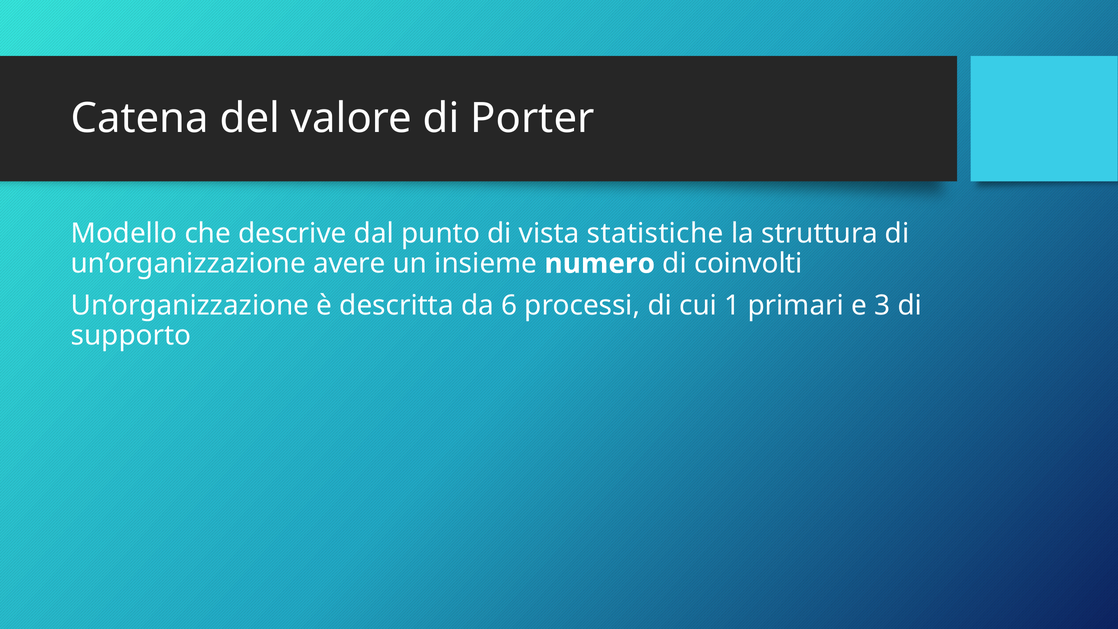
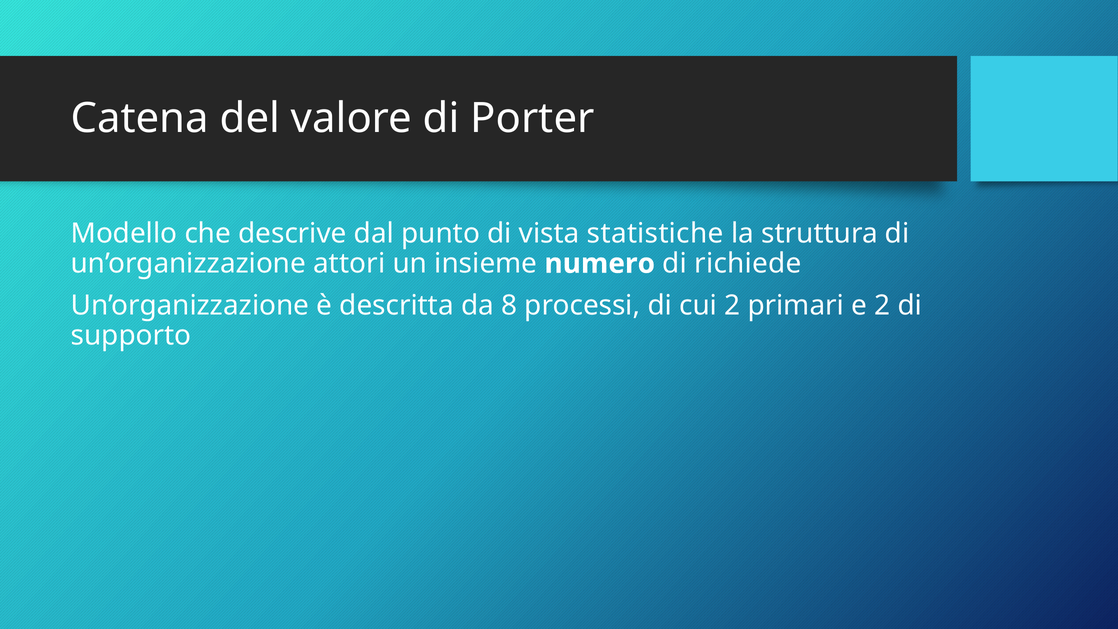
avere: avere -> attori (349, 264)
coinvolti: coinvolti -> richiede (748, 264)
6: 6 -> 8 (509, 305)
cui 1: 1 -> 2 (732, 305)
e 3: 3 -> 2 (882, 305)
